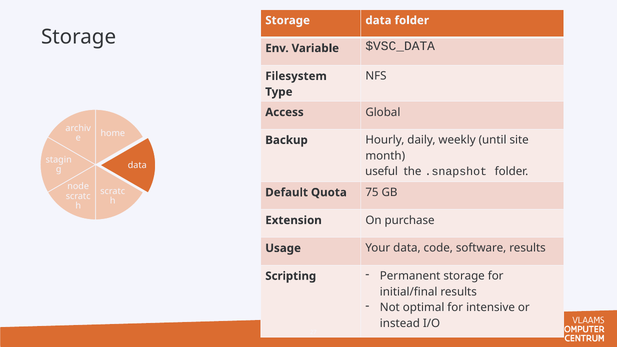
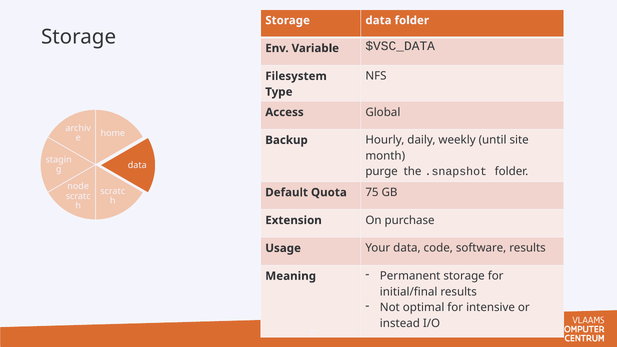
useful: useful -> purge (382, 172)
Scripting: Scripting -> Meaning (291, 276)
